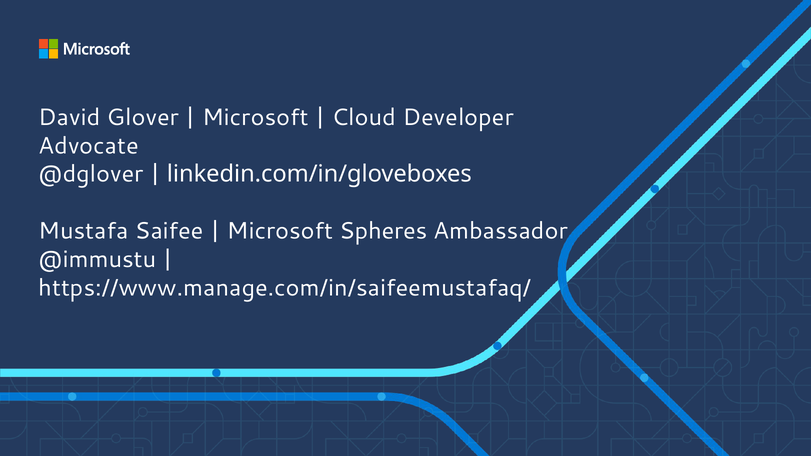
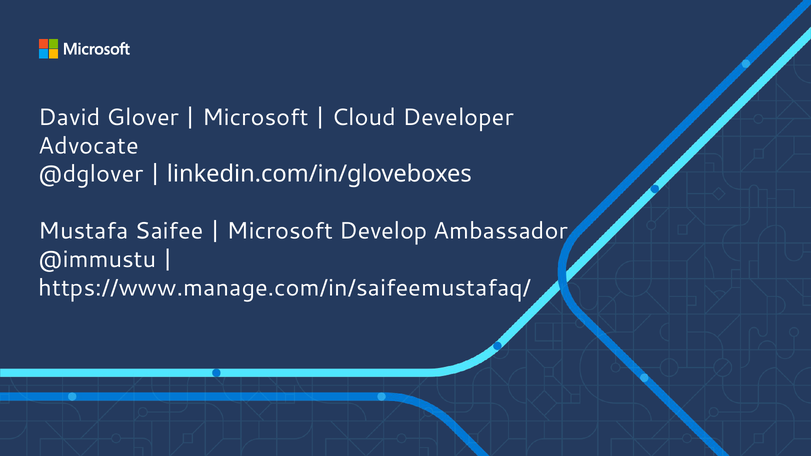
Spheres: Spheres -> Develop (383, 231)
